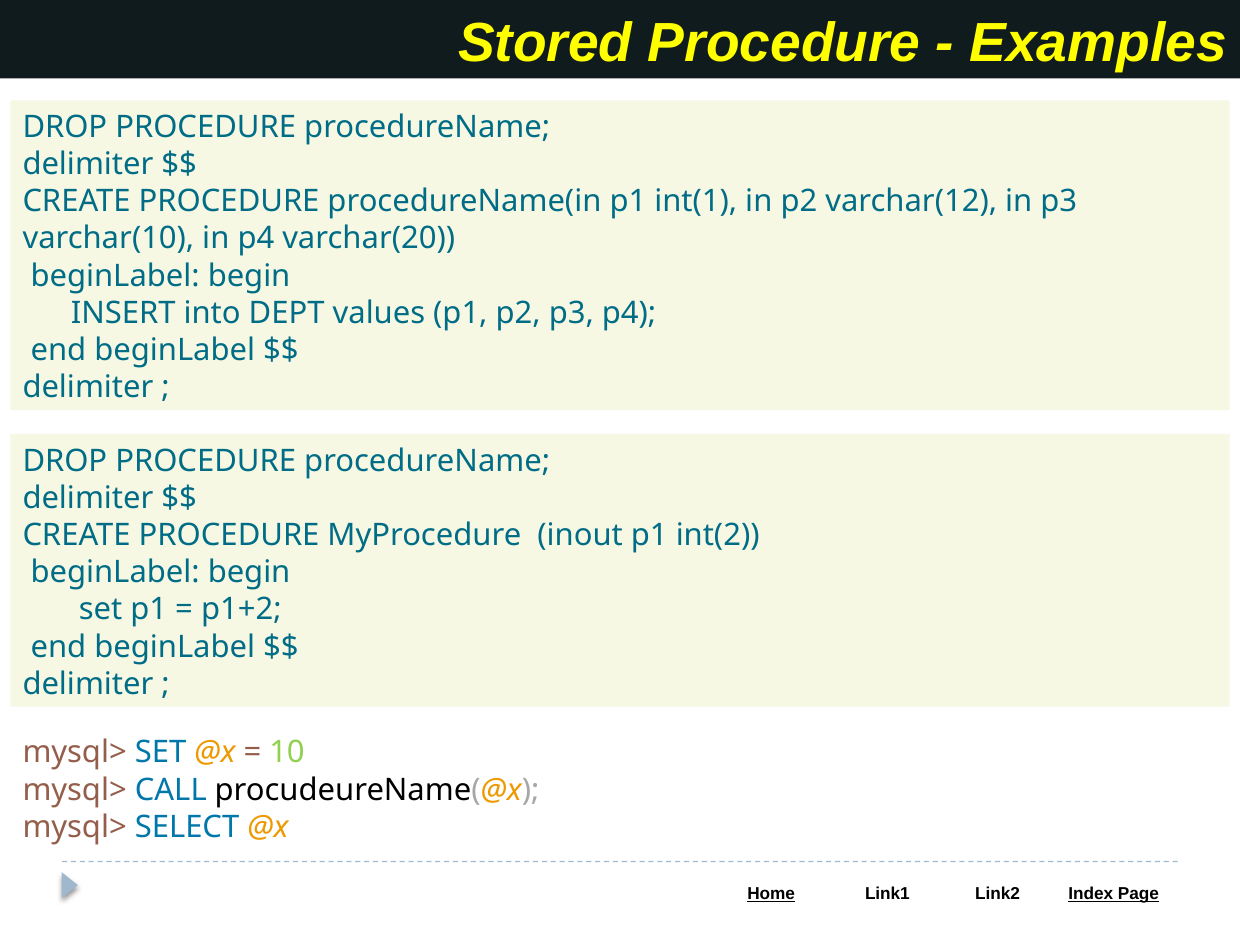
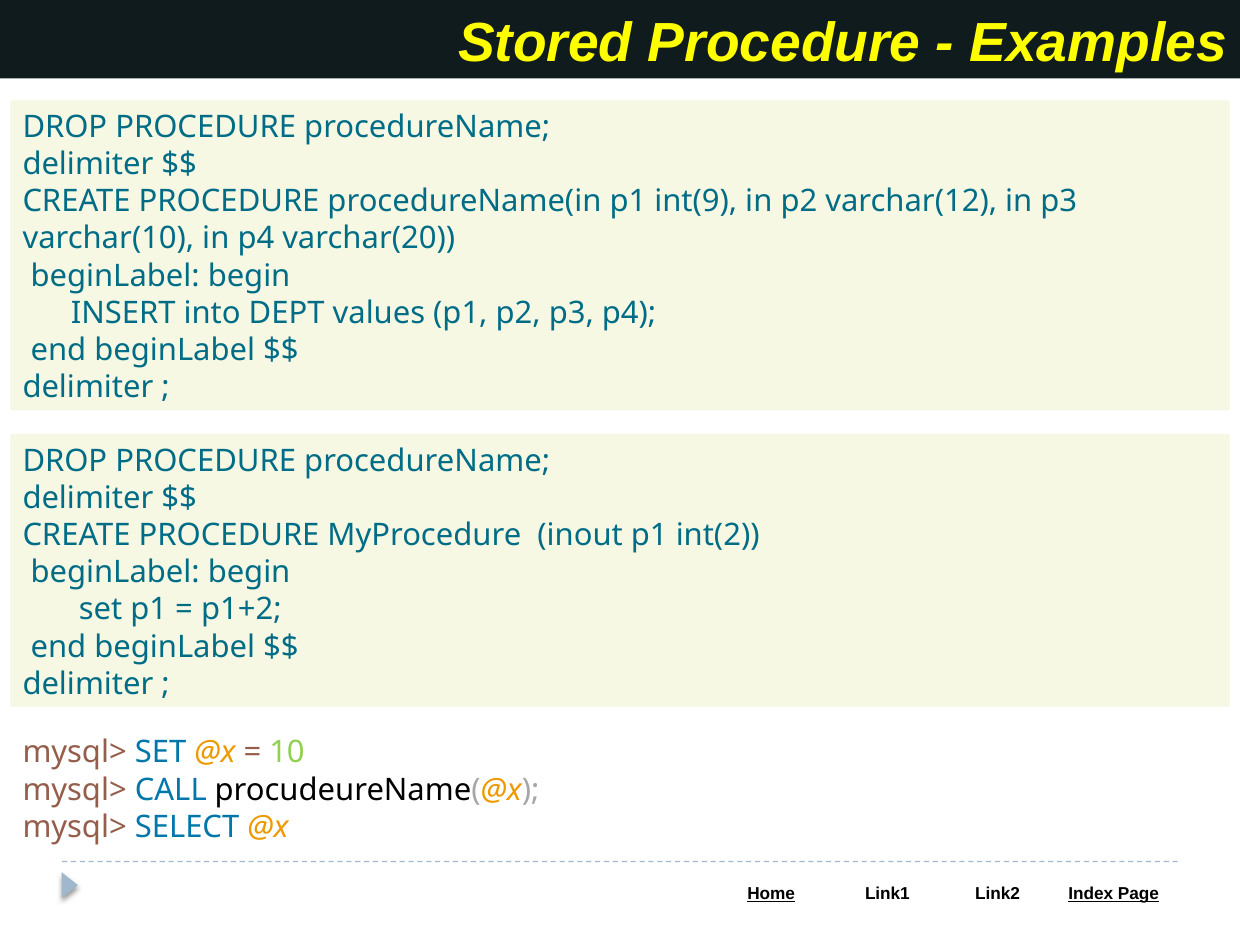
int(1: int(1 -> int(9 (696, 202)
